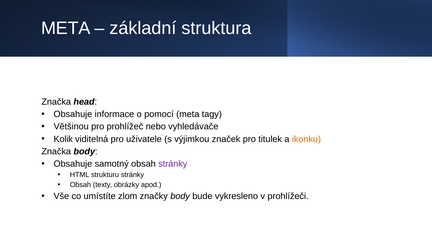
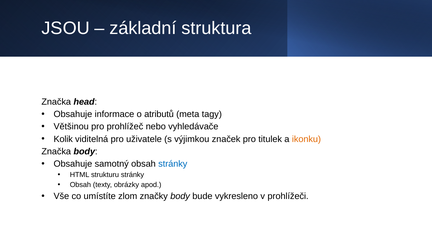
META: META -> JSOU (66, 28)
pomocí: pomocí -> atributů (159, 114)
stránky colour: purple -> blue (173, 164)
